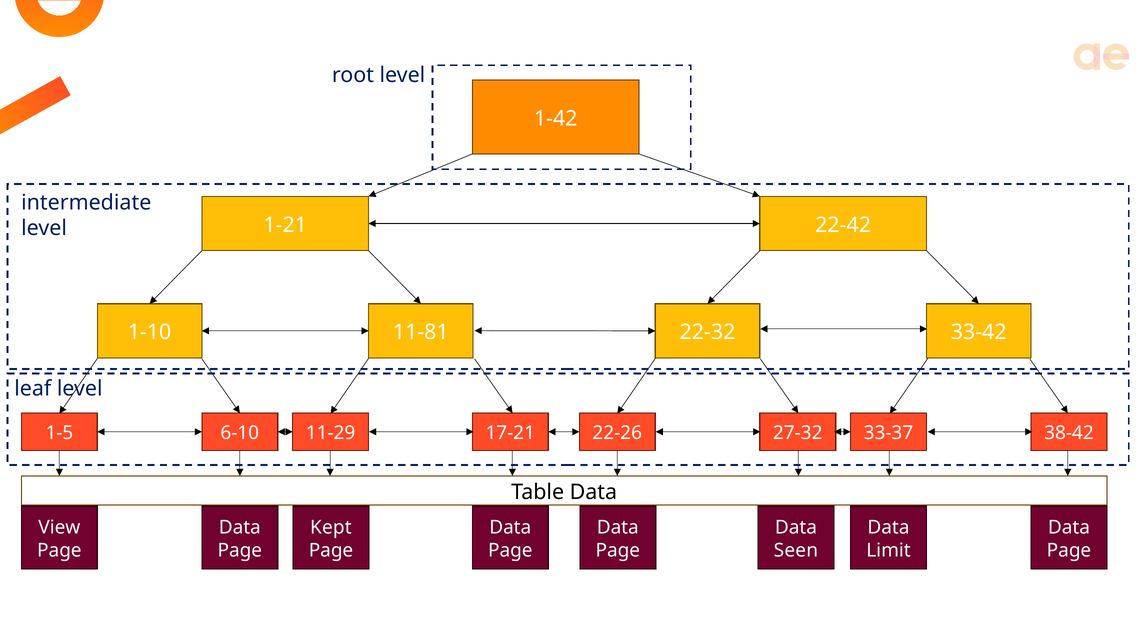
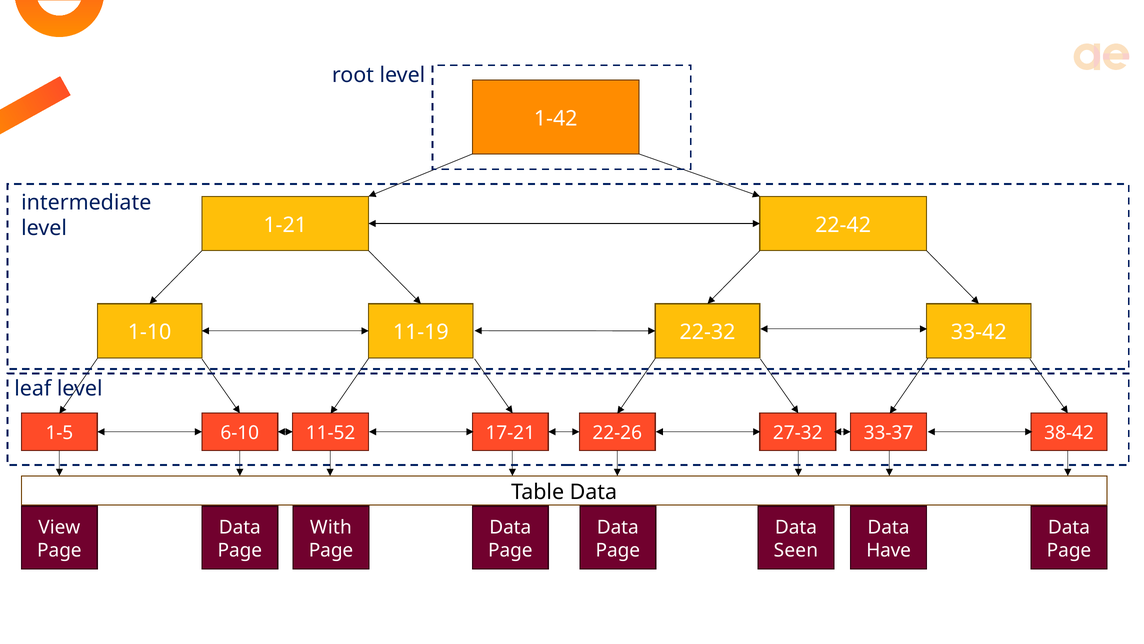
11-81: 11-81 -> 11-19 (421, 332)
11-29: 11-29 -> 11-52 (331, 433)
Kept: Kept -> With (331, 527)
Limit: Limit -> Have (889, 550)
